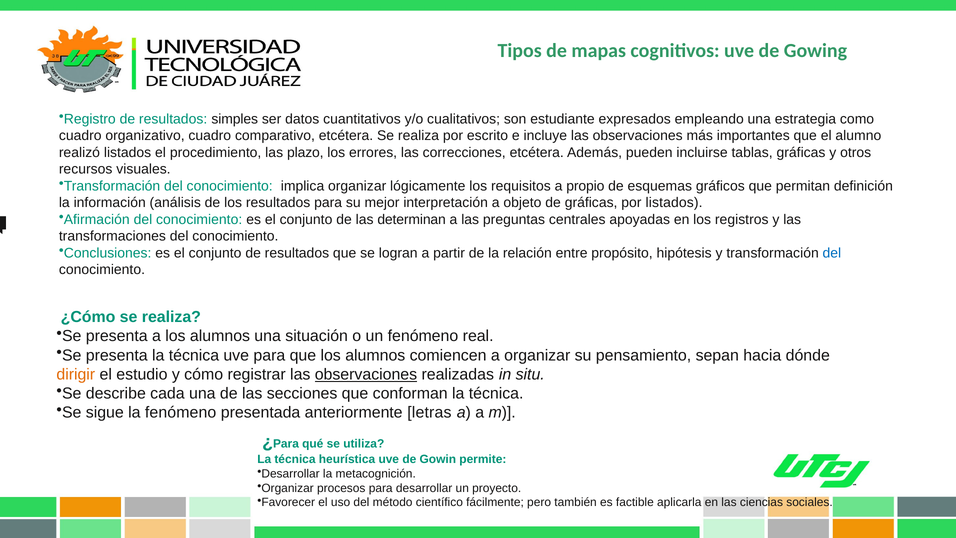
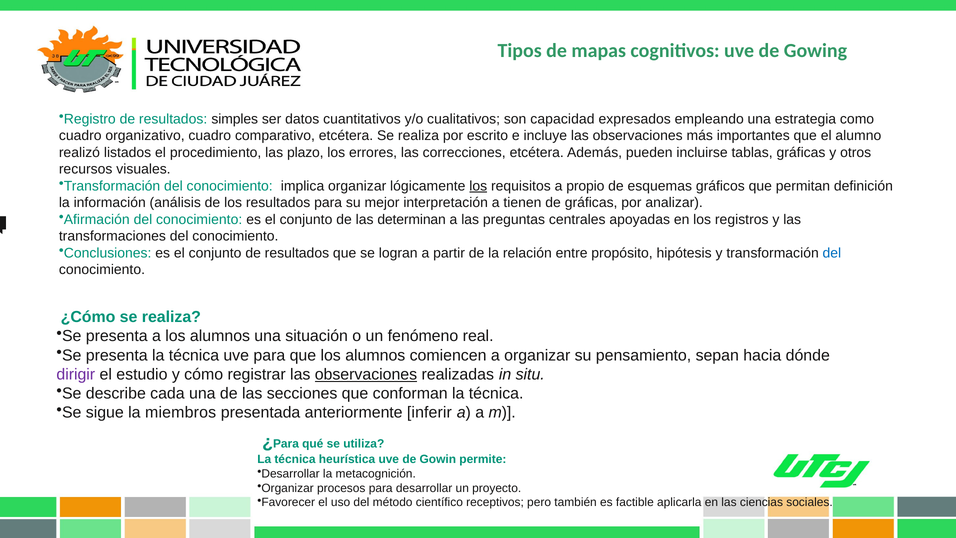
estudiante: estudiante -> capacidad (562, 119)
los underline: none -> present (478, 186)
objeto: objeto -> tienen (522, 203)
por listados: listados -> analizar (674, 203)
dirigir colour: orange -> purple (76, 374)
la fenómeno: fenómeno -> miembros (181, 412)
letras: letras -> inferir (429, 412)
fácilmente: fácilmente -> receptivos (495, 502)
